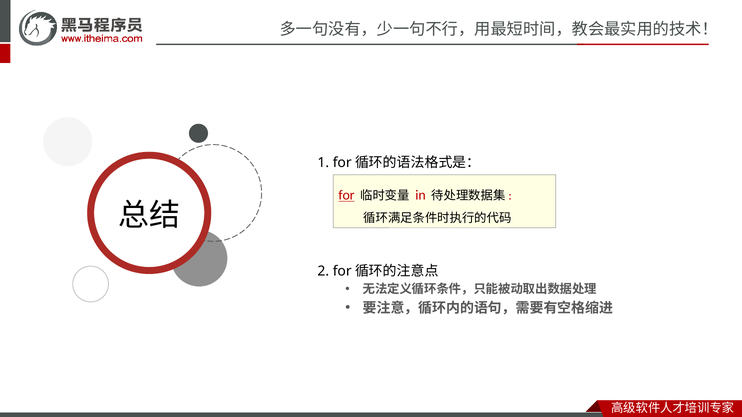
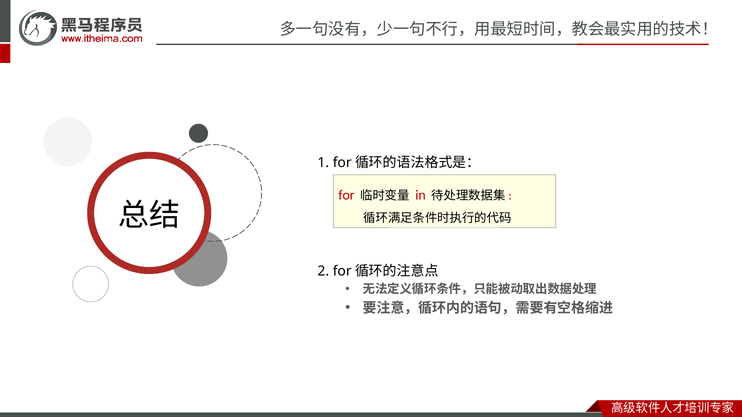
for underline: present -> none (346, 195)
